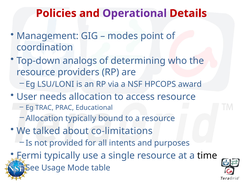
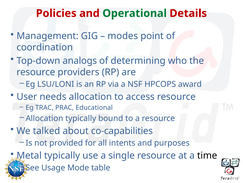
Operational colour: purple -> green (135, 13)
co-limitations: co-limitations -> co-capabilities (122, 130)
Fermi: Fermi -> Metal (29, 155)
